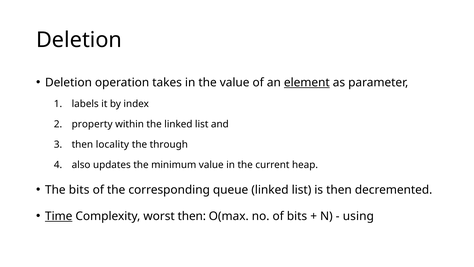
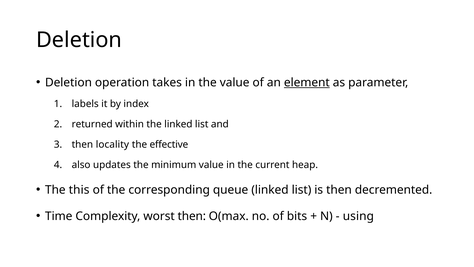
property: property -> returned (92, 124)
through: through -> effective (169, 144)
The bits: bits -> this (79, 190)
Time underline: present -> none (59, 216)
